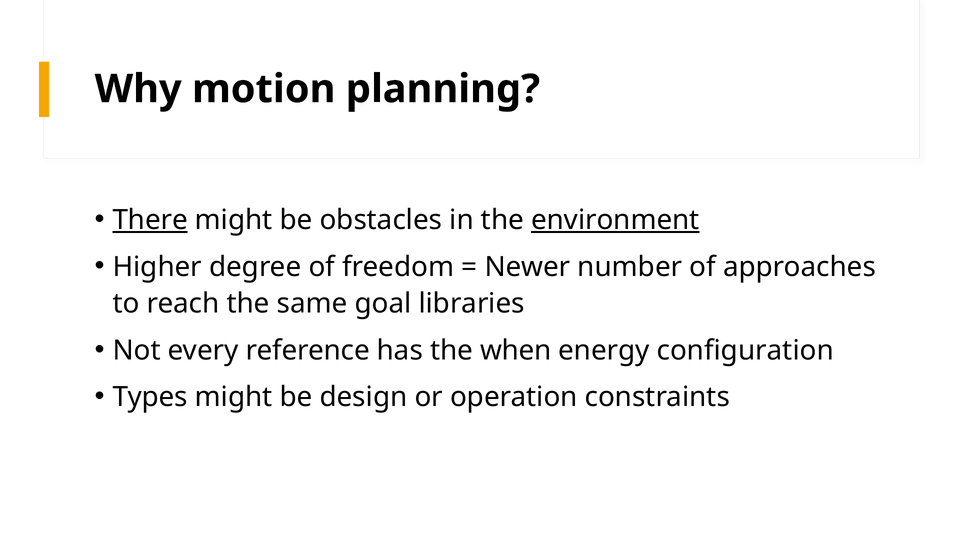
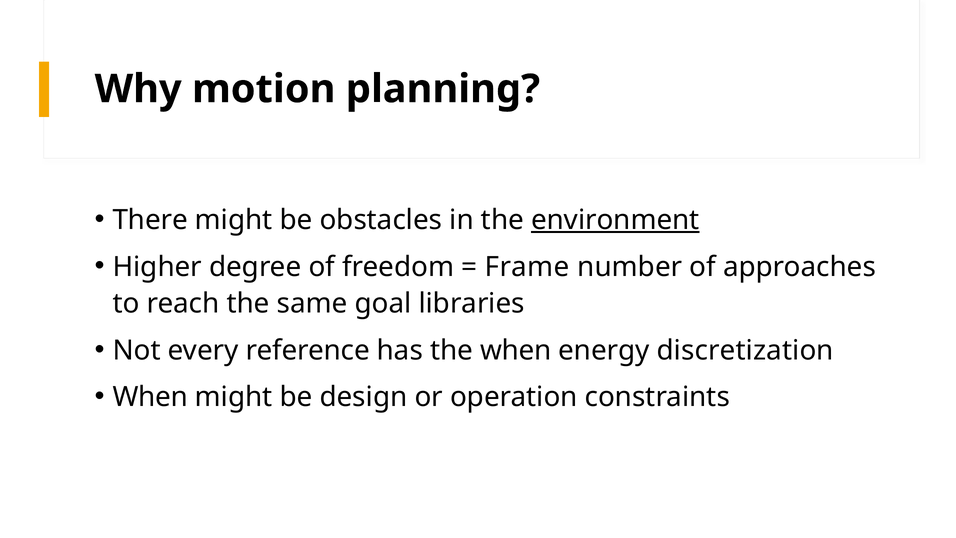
There underline: present -> none (150, 220)
Newer: Newer -> Frame (527, 267)
configuration: configuration -> discretization (745, 350)
Types: Types -> When (150, 397)
